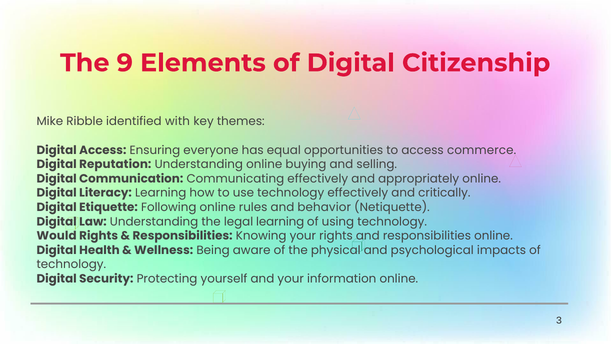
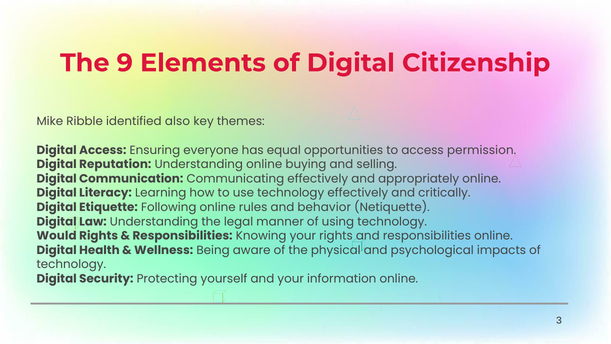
with: with -> also (177, 121)
commerce: commerce -> permission (482, 150)
legal learning: learning -> manner (280, 221)
